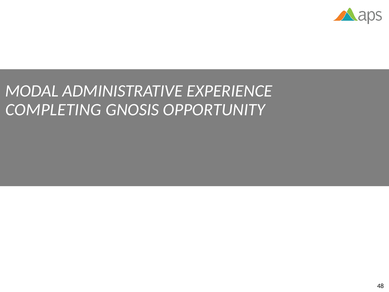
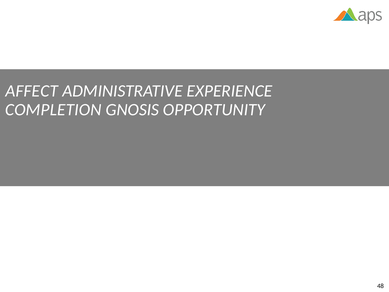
MODAL: MODAL -> AFFECT (32, 91)
COMPLETING: COMPLETING -> COMPLETION (53, 110)
